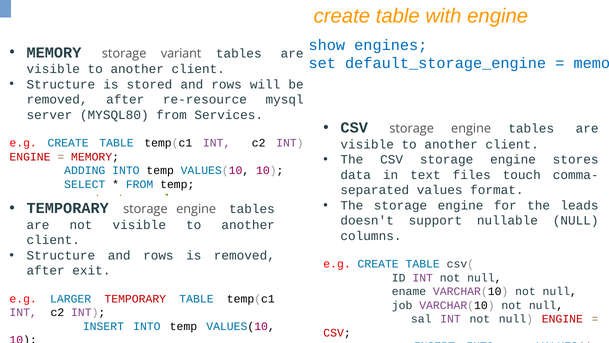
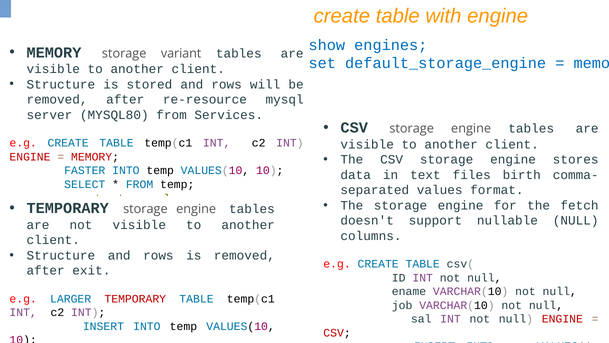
ADDING: ADDING -> FASTER (85, 170)
touch: touch -> birth (522, 175)
leads: leads -> fetch (579, 205)
